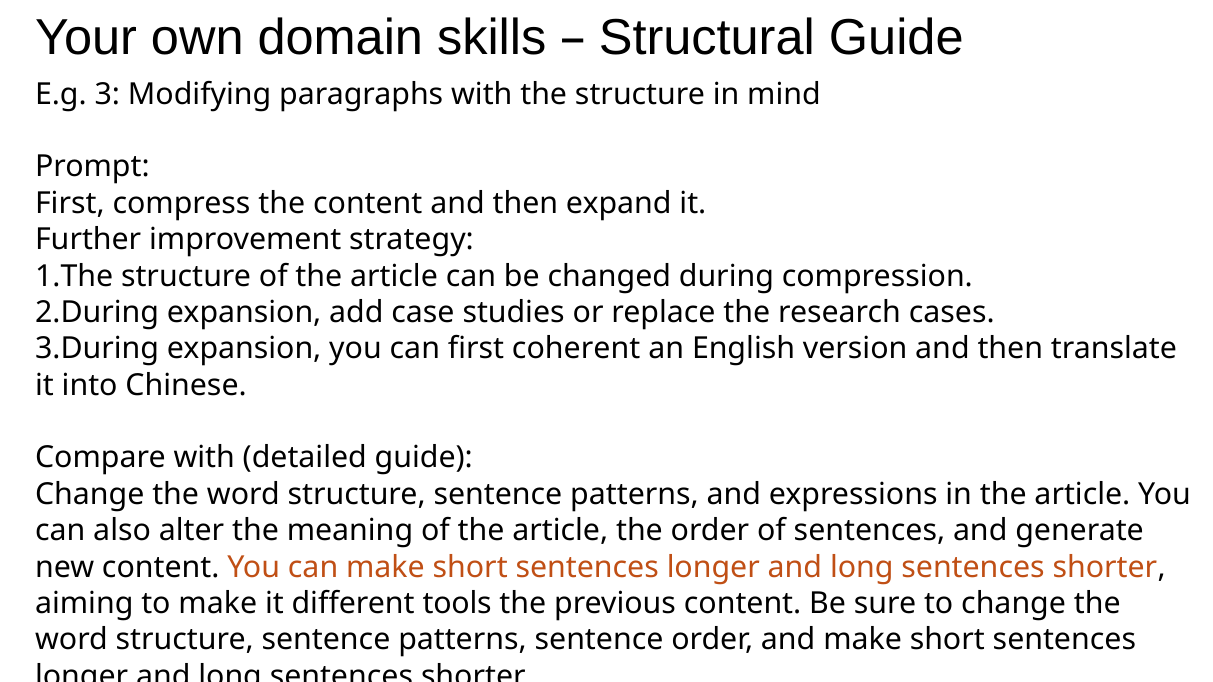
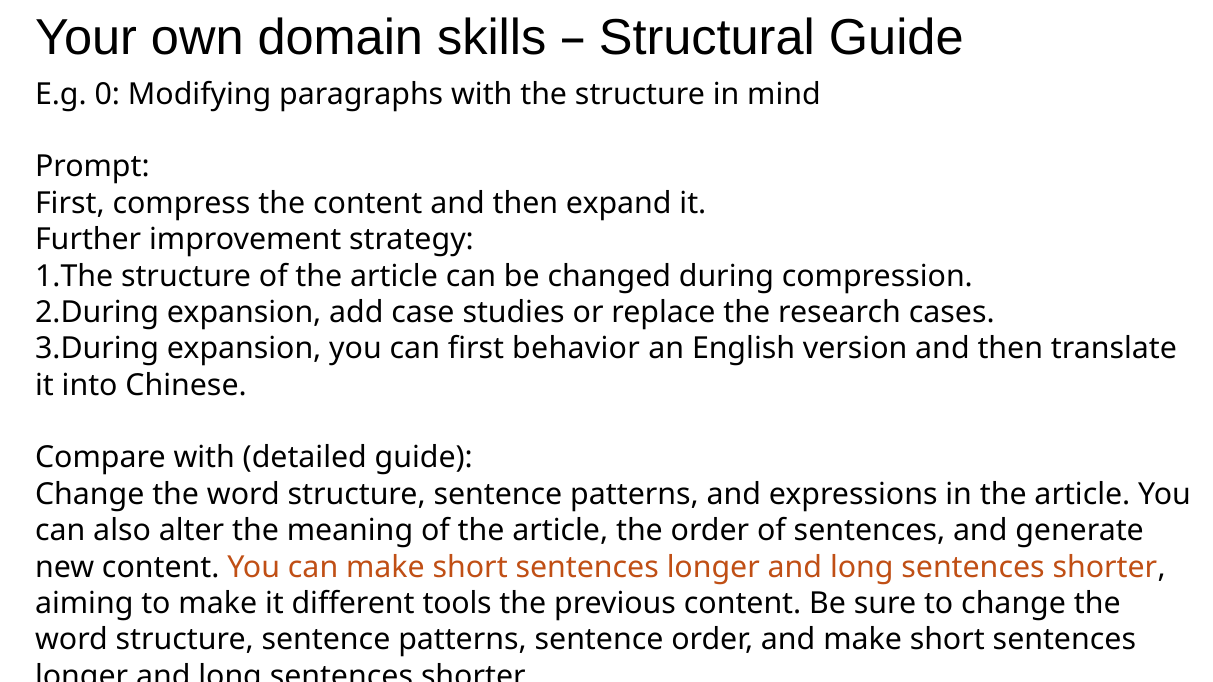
3: 3 -> 0 (107, 94)
coherent: coherent -> behavior (576, 349)
